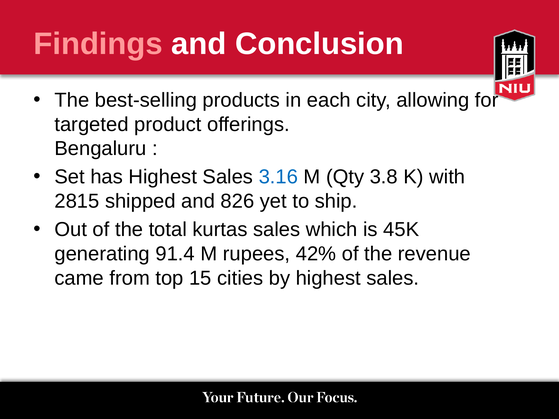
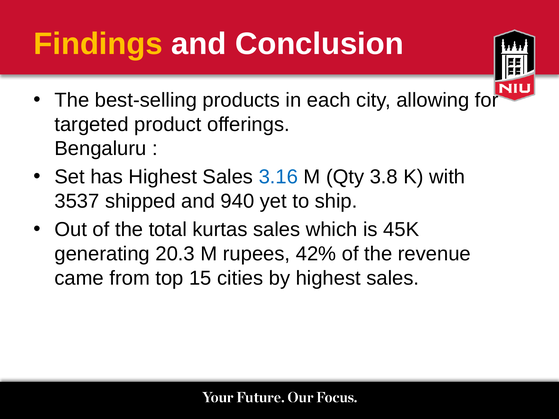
Findings colour: pink -> yellow (98, 44)
2815: 2815 -> 3537 (77, 201)
826: 826 -> 940 (237, 201)
91.4: 91.4 -> 20.3 (175, 254)
